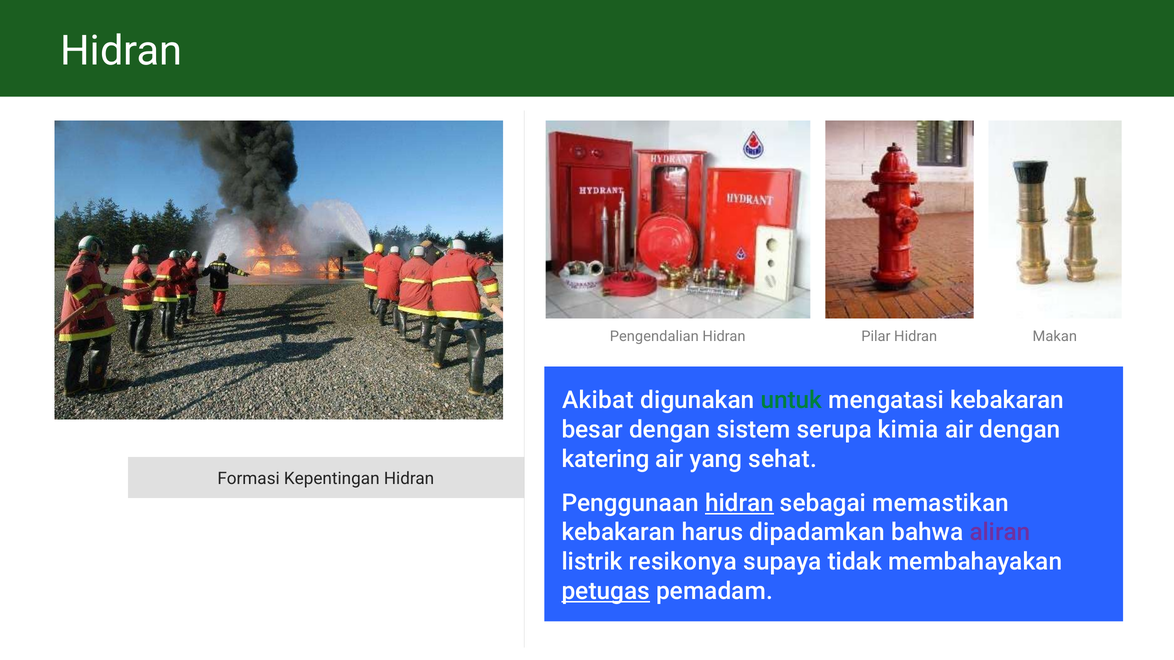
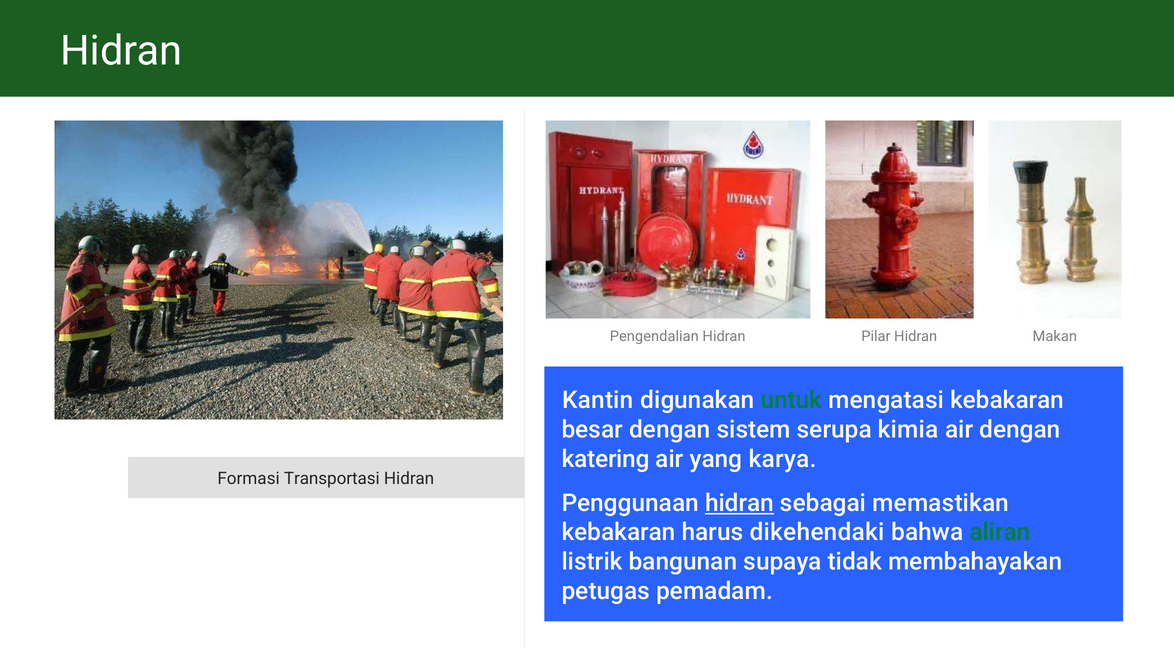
Akibat: Akibat -> Kantin (598, 401)
sehat: sehat -> karya (783, 459)
Kepentingan: Kepentingan -> Transportasi (332, 479)
dipadamkan: dipadamkan -> dikehendaki (817, 533)
aliran colour: purple -> green (1000, 533)
resikonya: resikonya -> bangunan (683, 562)
petugas underline: present -> none (606, 591)
